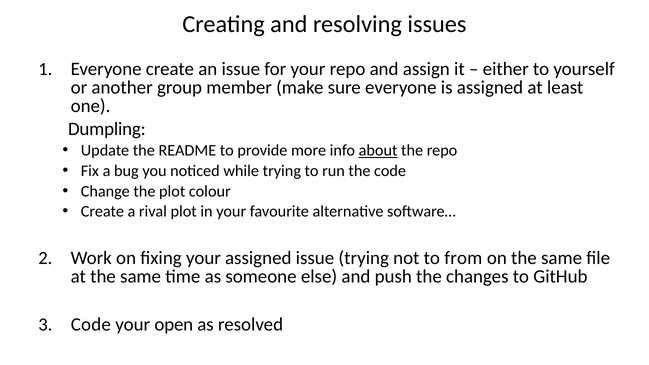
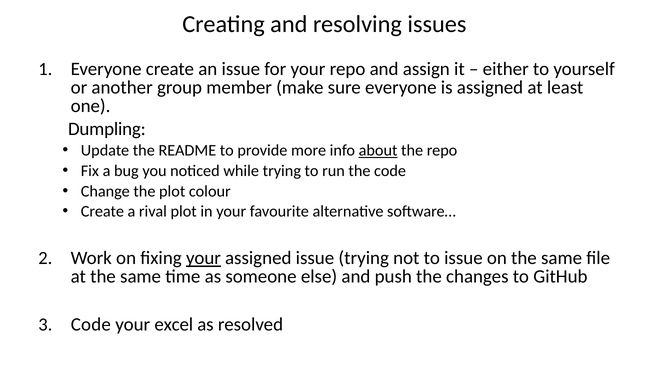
your underline: none -> present (203, 258)
to from: from -> issue (463, 258)
open: open -> excel (174, 325)
